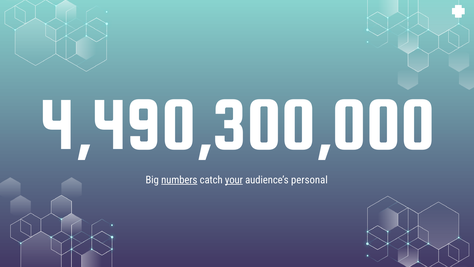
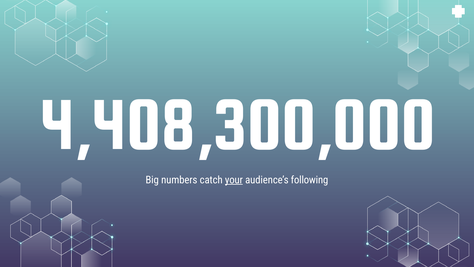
4,490,300,000: 4,490,300,000 -> 4,408,300,000 (237, 124)
numbers underline: present -> none (179, 180)
personal: personal -> following (310, 180)
